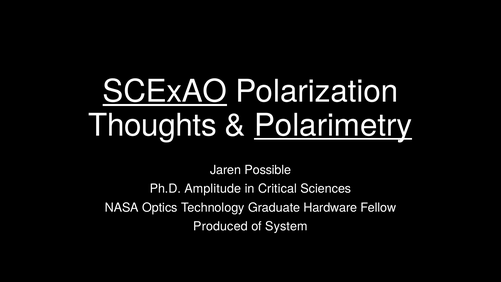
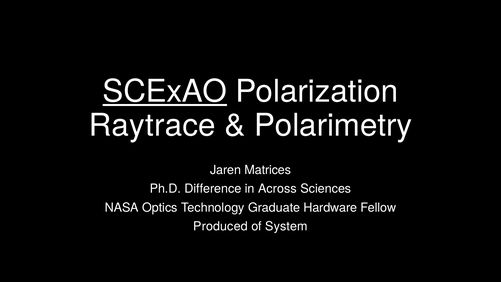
Thoughts: Thoughts -> Raytrace (152, 125)
Polarimetry underline: present -> none (333, 125)
Possible: Possible -> Matrices (268, 170)
Amplitude: Amplitude -> Difference (213, 189)
Critical: Critical -> Across (277, 189)
